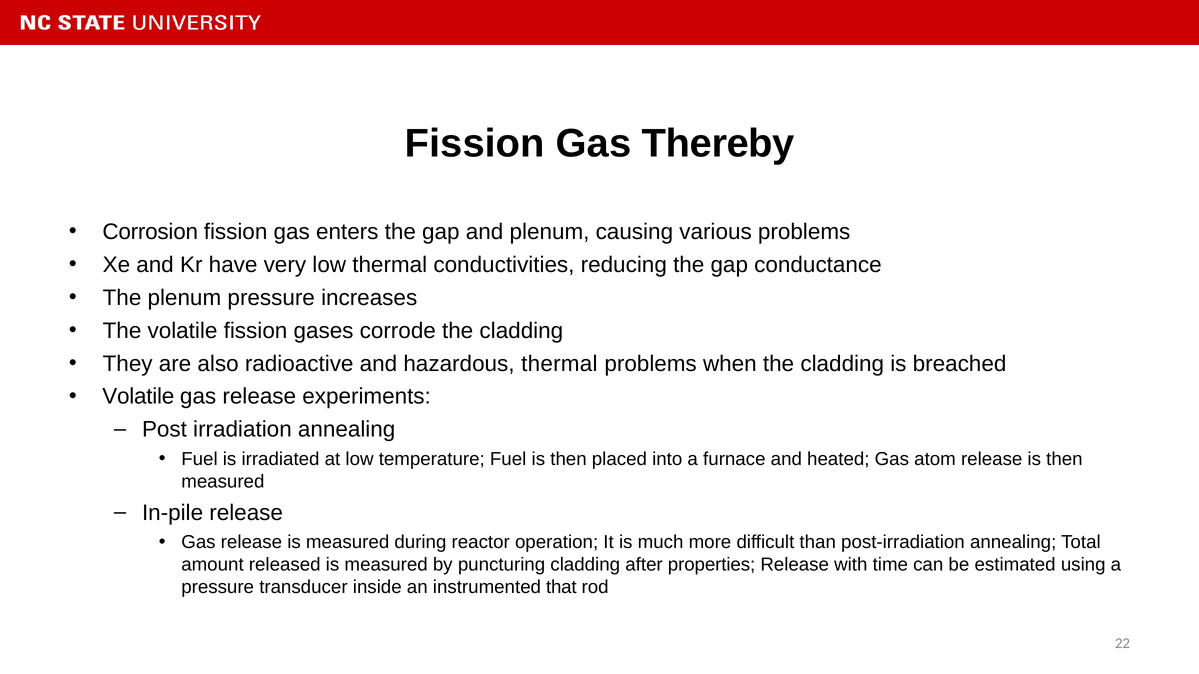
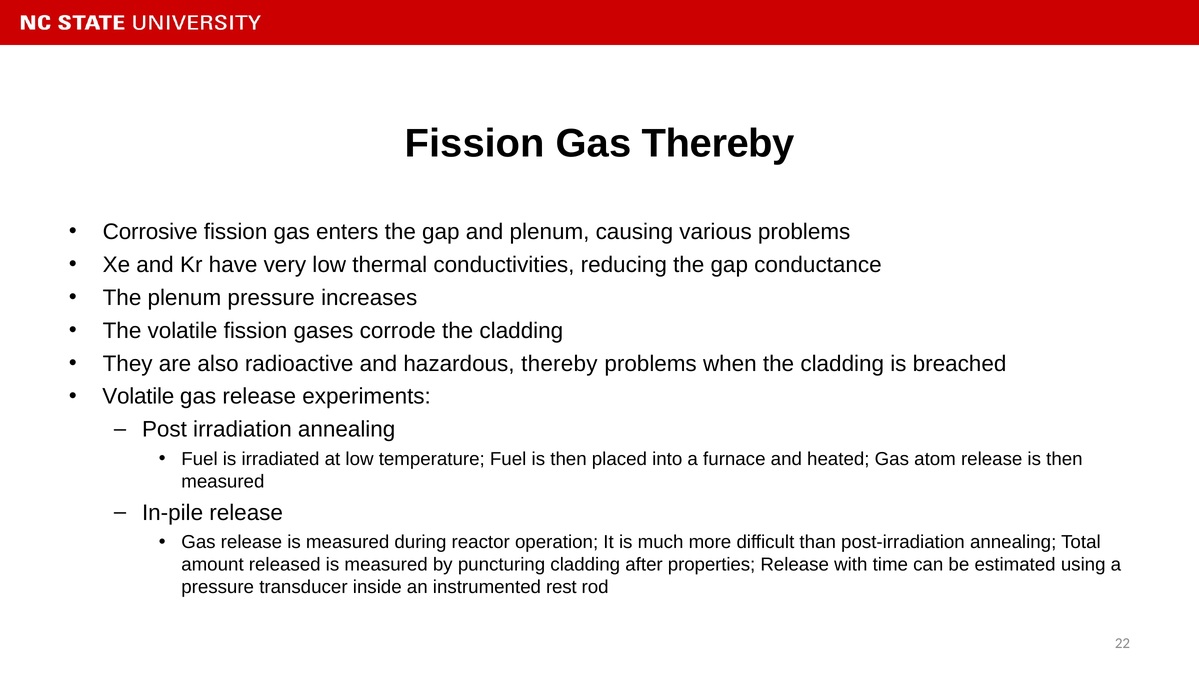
Corrosion: Corrosion -> Corrosive (150, 232)
hazardous thermal: thermal -> thereby (559, 364)
that: that -> rest (561, 588)
